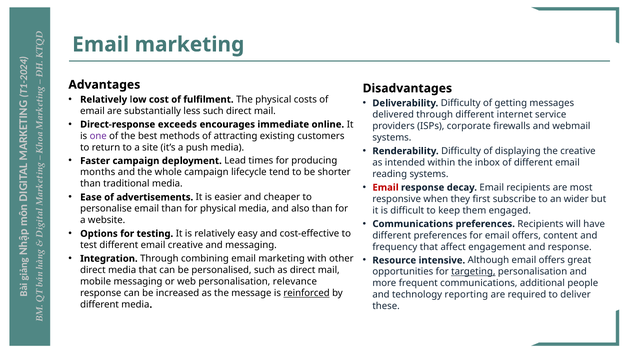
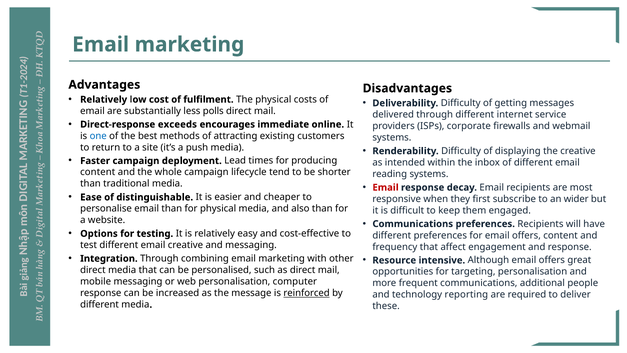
less such: such -> polls (213, 111)
one colour: purple -> blue (98, 136)
months: months -> content (98, 172)
advertisements: advertisements -> distinguishable (155, 197)
targeting underline: present -> none (473, 272)
relevance: relevance -> computer (295, 281)
